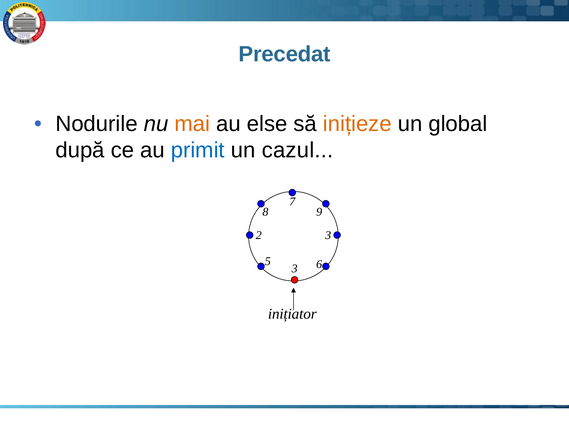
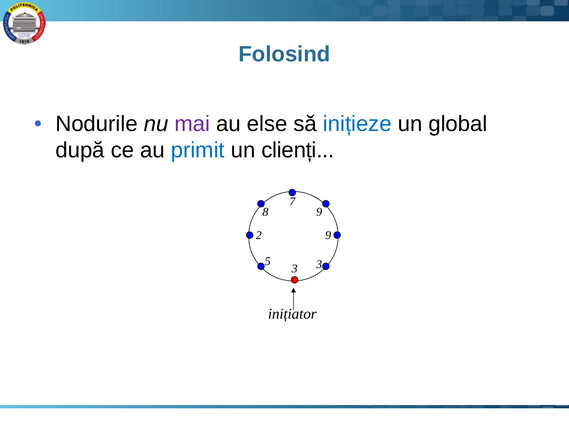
Precedat: Precedat -> Folosind (284, 54)
mai colour: orange -> purple (192, 124)
inițieze colour: orange -> blue (357, 124)
cazul: cazul -> clienți (298, 151)
2 3: 3 -> 9 (328, 236)
5 6: 6 -> 3 (319, 265)
